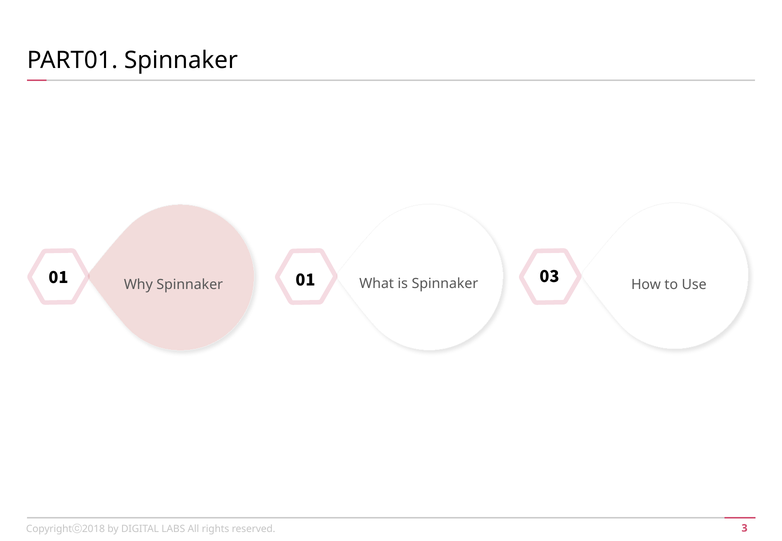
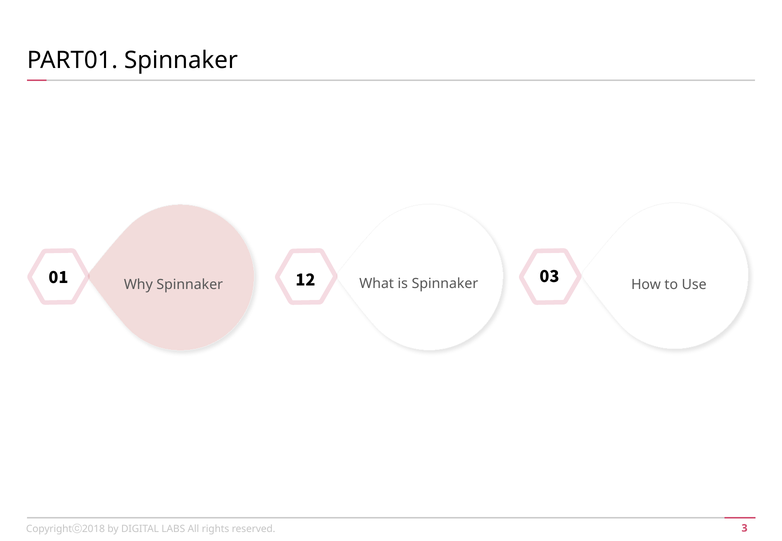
01 01: 01 -> 12 (306, 281)
